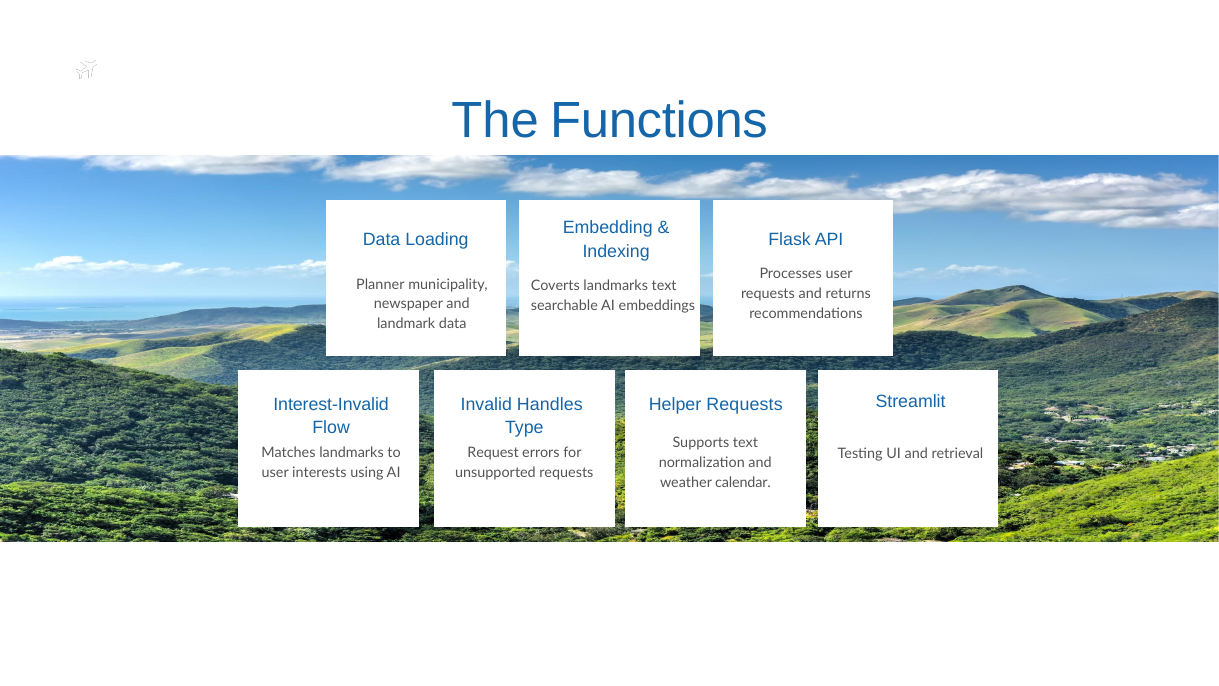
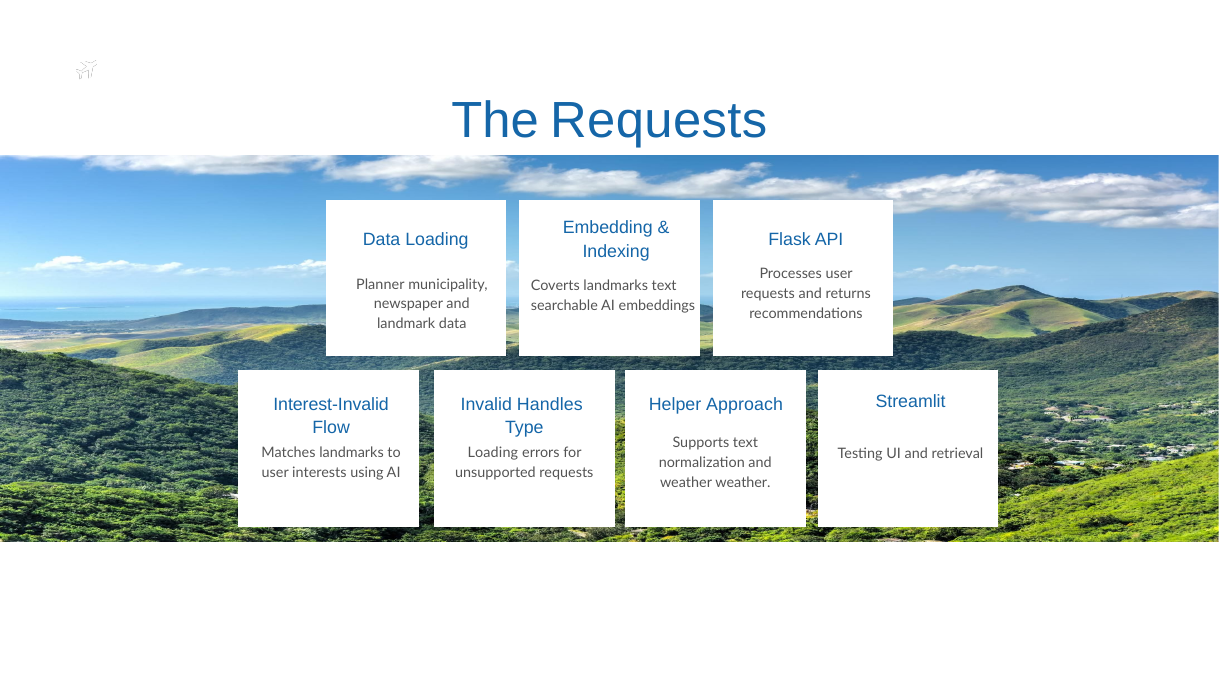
The Functions: Functions -> Requests (659, 121)
Helper Requests: Requests -> Approach (745, 404)
Request: Request -> Loading (493, 453)
weather calendar: calendar -> weather (743, 483)
